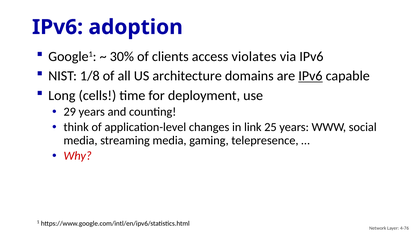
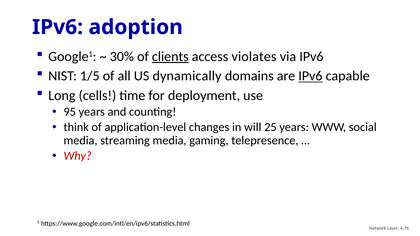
clients underline: none -> present (170, 57)
1/8: 1/8 -> 1/5 (90, 76)
architecture: architecture -> dynamically (187, 76)
29: 29 -> 95 (70, 112)
link: link -> will (253, 127)
